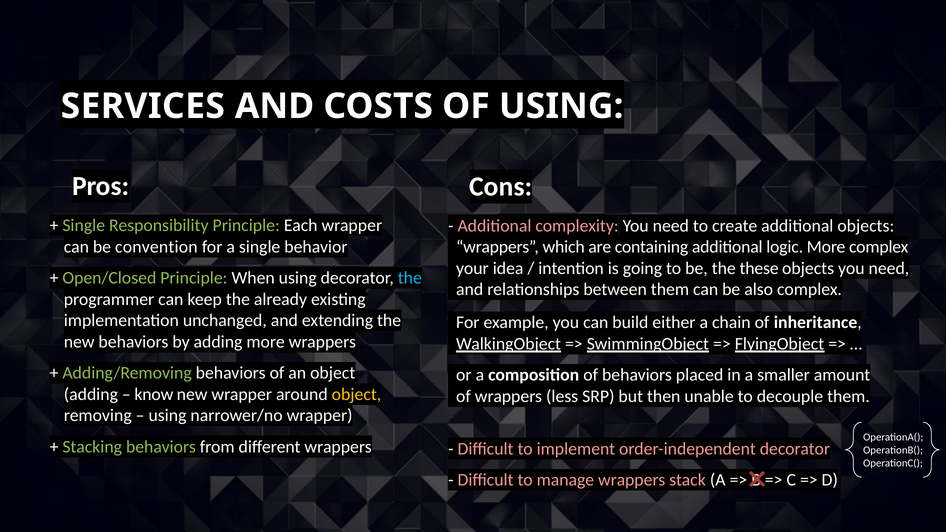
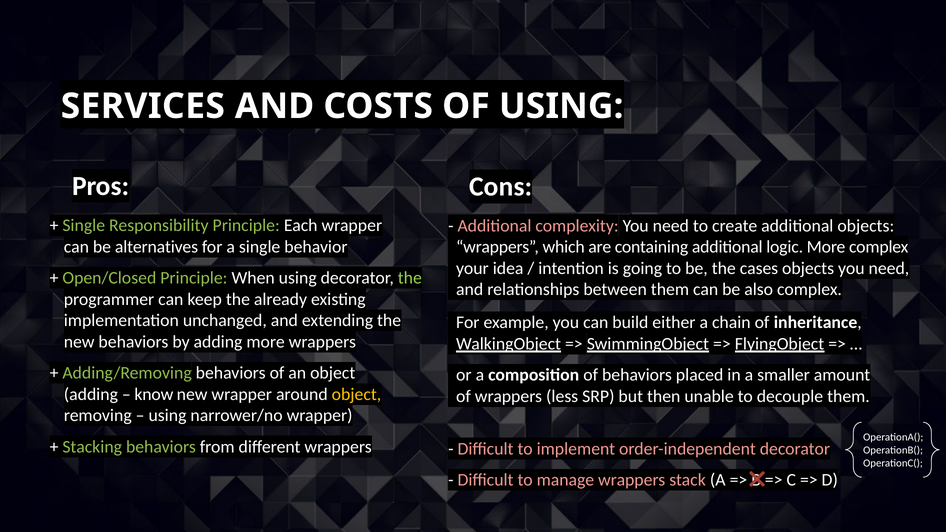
convention: convention -> alternatives (157, 247)
these: these -> cases (759, 268)
the colour: light blue -> light green (410, 278)
